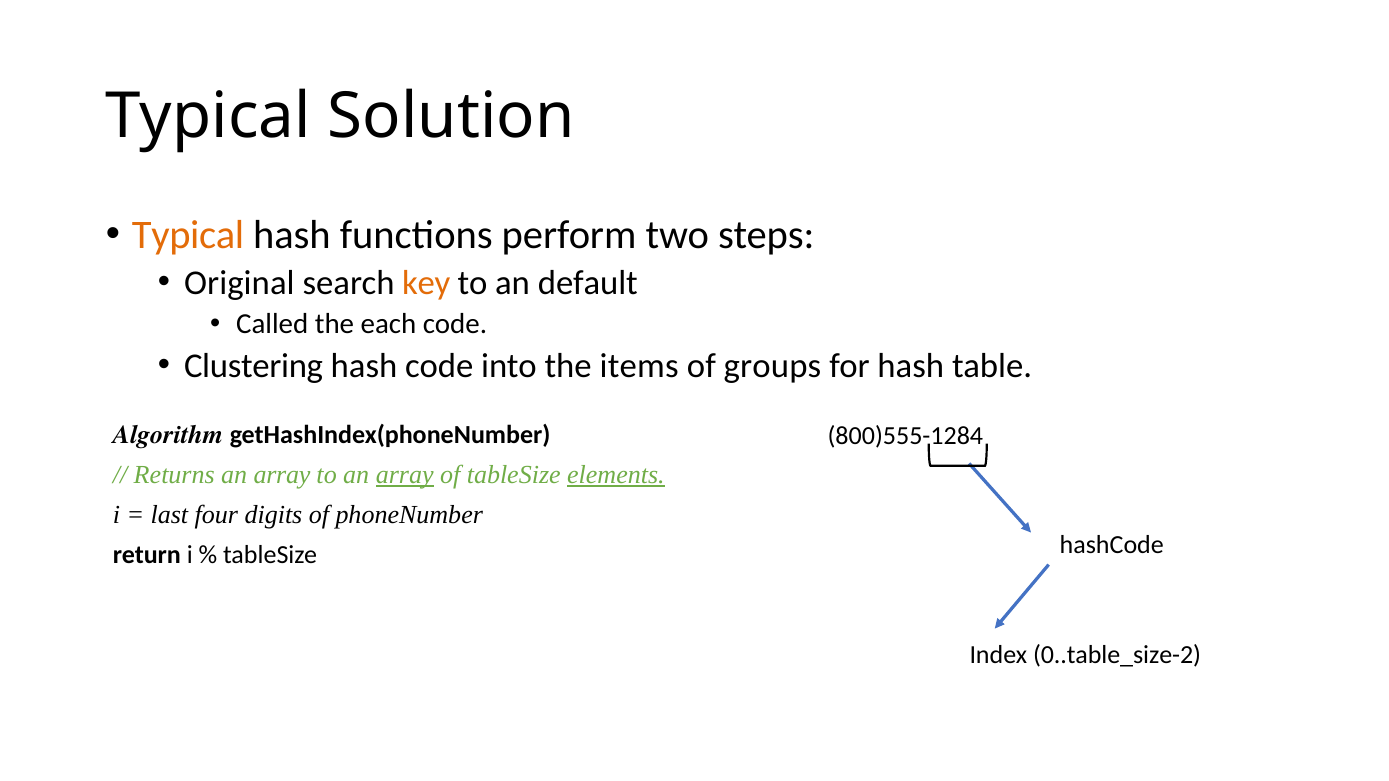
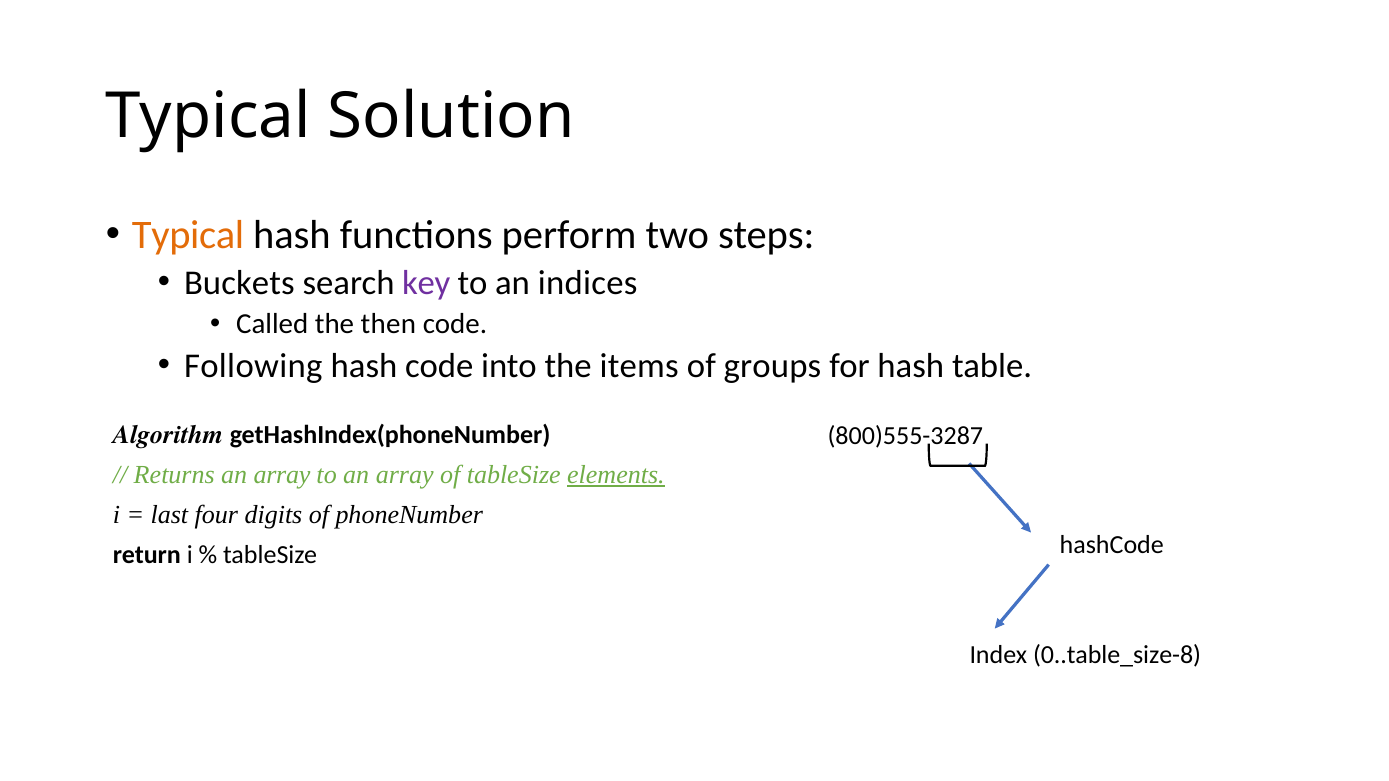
Original: Original -> Buckets (239, 283)
key colour: orange -> purple (426, 283)
default: default -> indices (588, 283)
each: each -> then (388, 324)
Clustering: Clustering -> Following (253, 366)
800)555-1284: 800)555-1284 -> 800)555-3287 (905, 436)
array underline: present -> none (405, 475)
0..table_size-2: 0..table_size-2 -> 0..table_size-8 (1117, 655)
